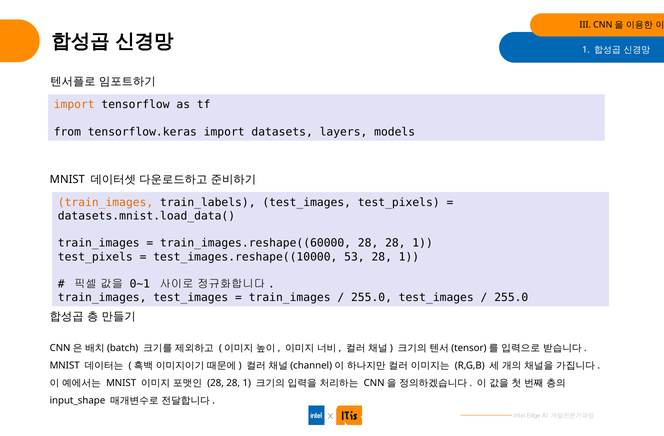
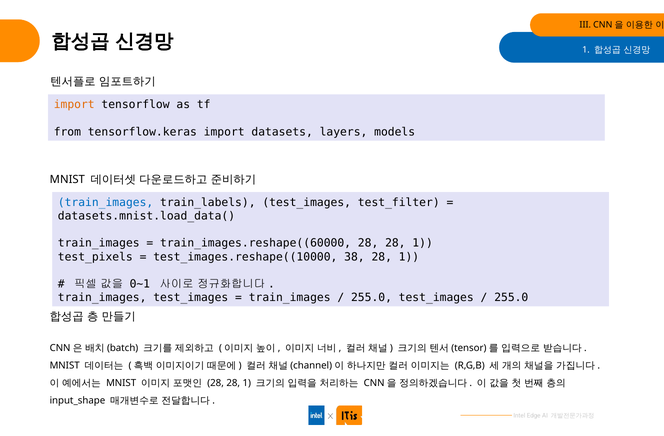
train_images colour: orange -> blue (106, 203)
test_images test_pixels: test_pixels -> test_filter (399, 203)
53: 53 -> 38 (354, 257)
